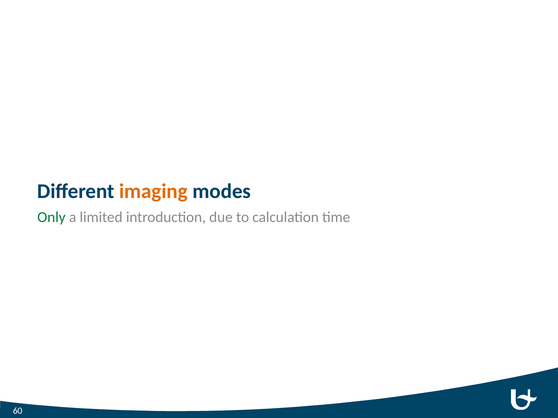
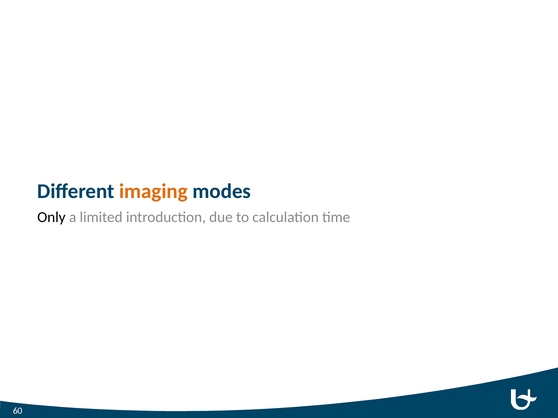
Only colour: green -> black (51, 218)
